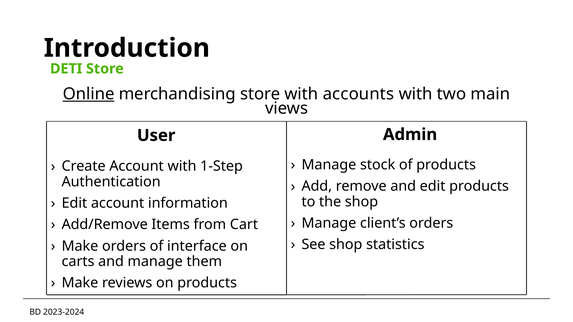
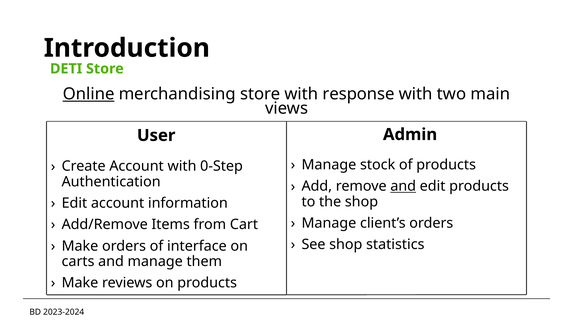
accounts: accounts -> response (359, 94)
1-Step: 1-Step -> 0-Step (222, 166)
and underline: none -> present (403, 186)
